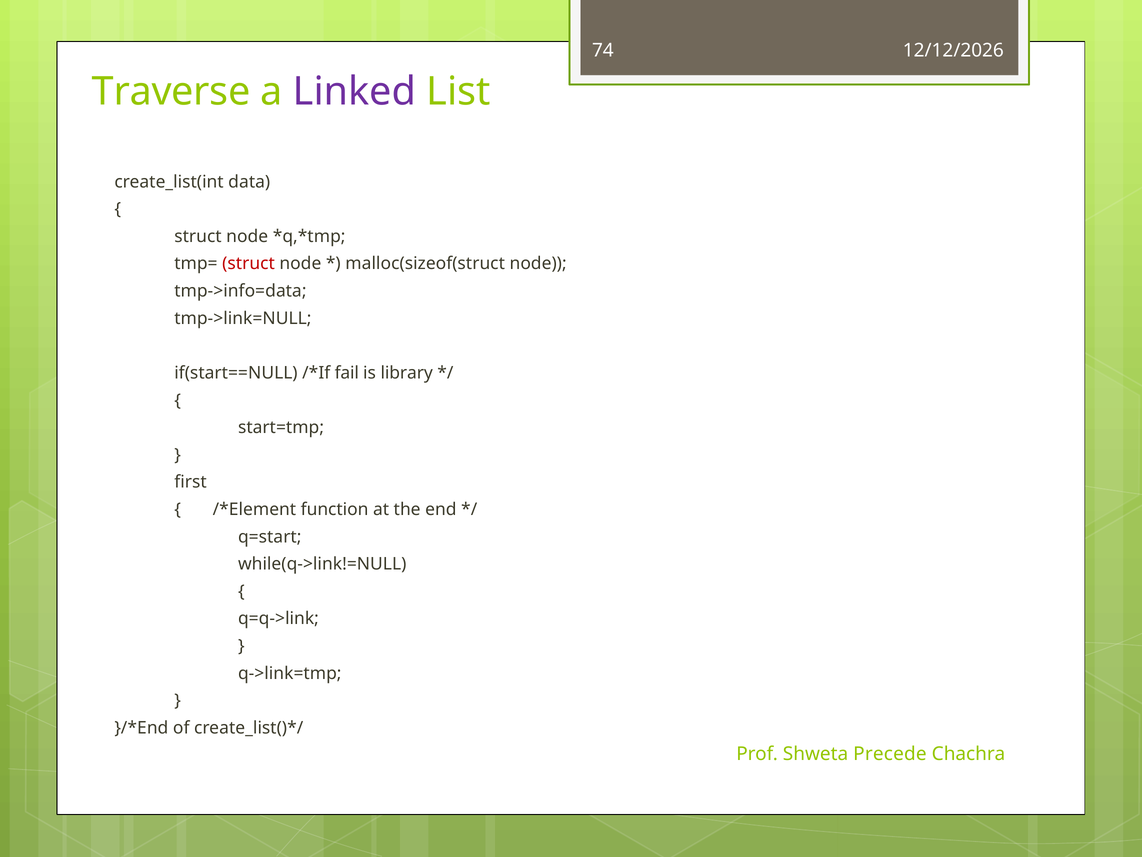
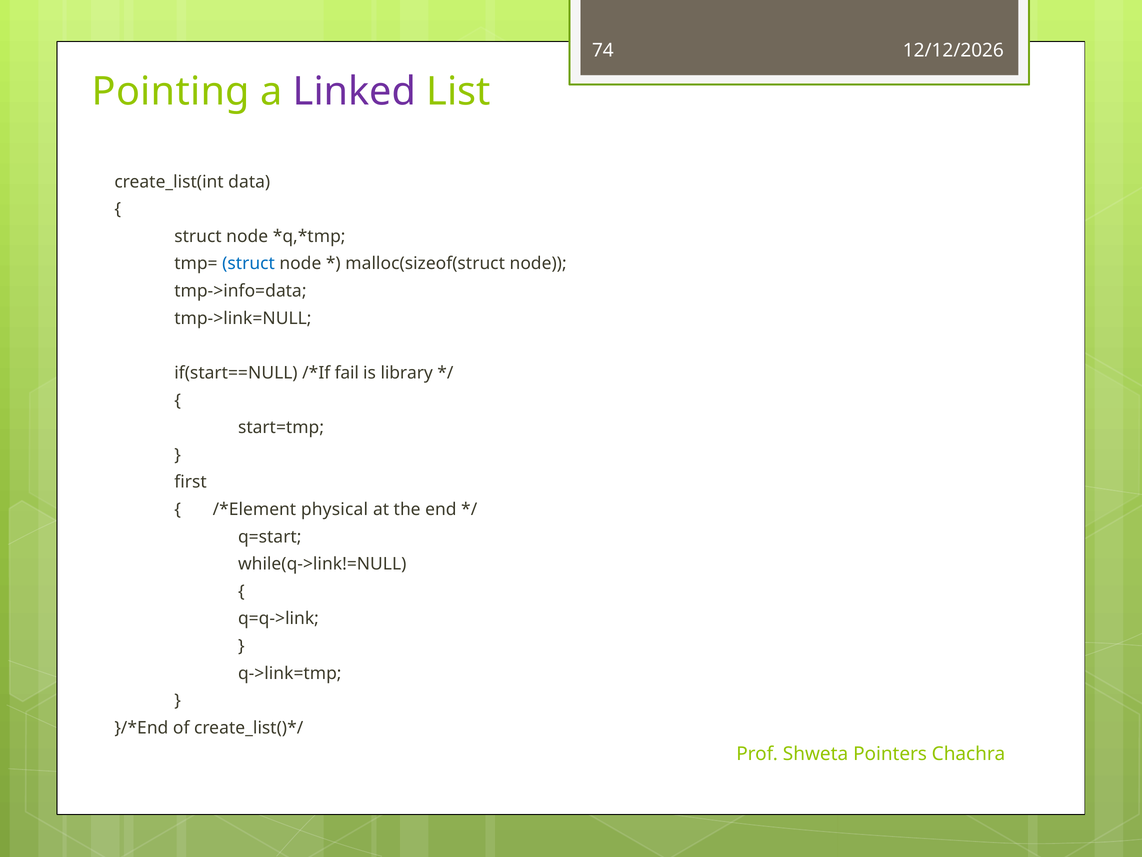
Traverse: Traverse -> Pointing (171, 92)
struct colour: red -> blue (249, 264)
function: function -> physical (334, 509)
Precede: Precede -> Pointers (890, 753)
